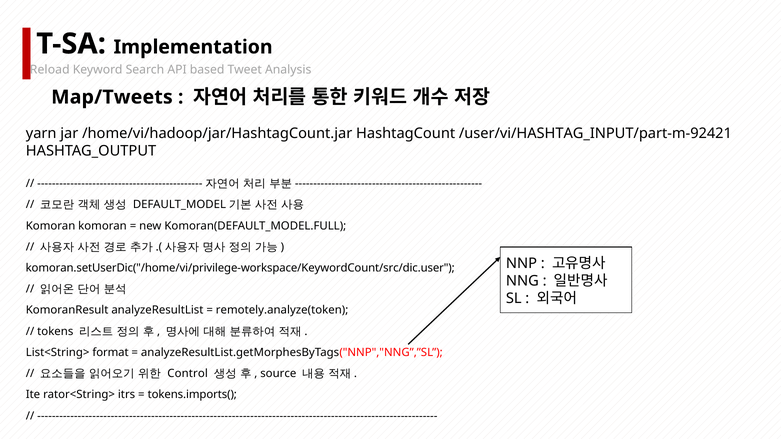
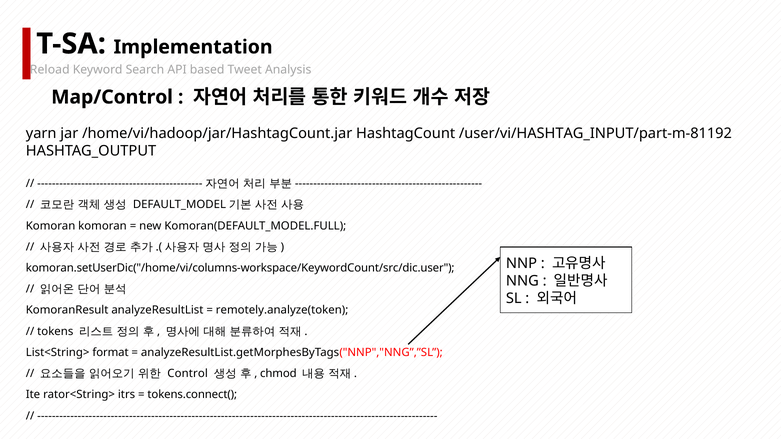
Map/Tweets: Map/Tweets -> Map/Control (112, 97)
/user/vi/HASHTAG_INPUT/part-m-92421: /user/vi/HASHTAG_INPUT/part-m-92421 -> /user/vi/HASHTAG_INPUT/part-m-81192 (595, 134)
komoran.setUserDic("/home/vi/privilege-workspace/KeywordCount/src/dic.user: komoran.setUserDic("/home/vi/privilege-workspace/KeywordCount/src/dic.user -> komoran.setUserDic("/home/vi/columns-workspace/KeywordCount/src/dic.user (240, 268)
source: source -> chmod (278, 374)
tokens.imports(: tokens.imports( -> tokens.connect( (192, 395)
